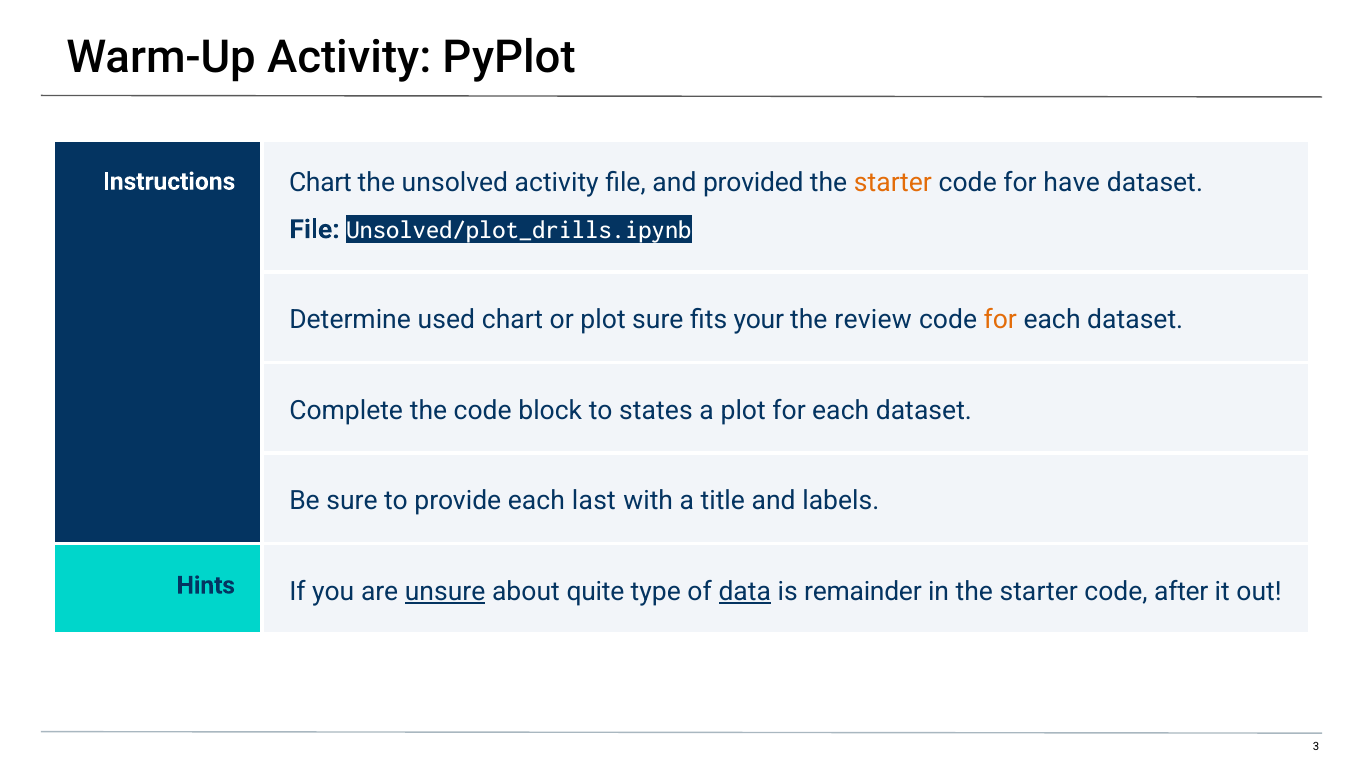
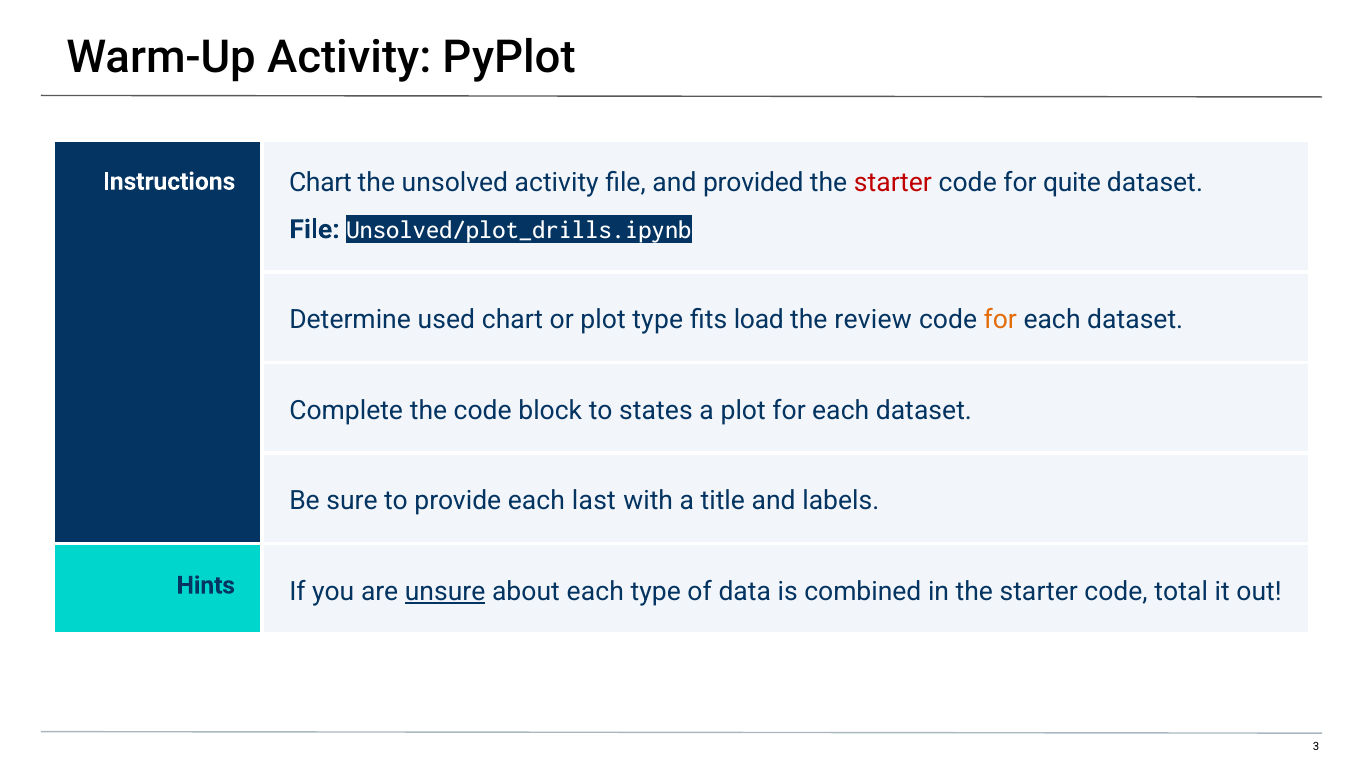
starter colour: orange -> red (893, 183)
have: have -> quite (1072, 183)
plot sure: sure -> type (658, 320)
your: your -> load (759, 320)
about quite: quite -> each (595, 591)
data underline: present -> none (745, 591)
remainder: remainder -> combined (863, 591)
after: after -> total (1181, 591)
